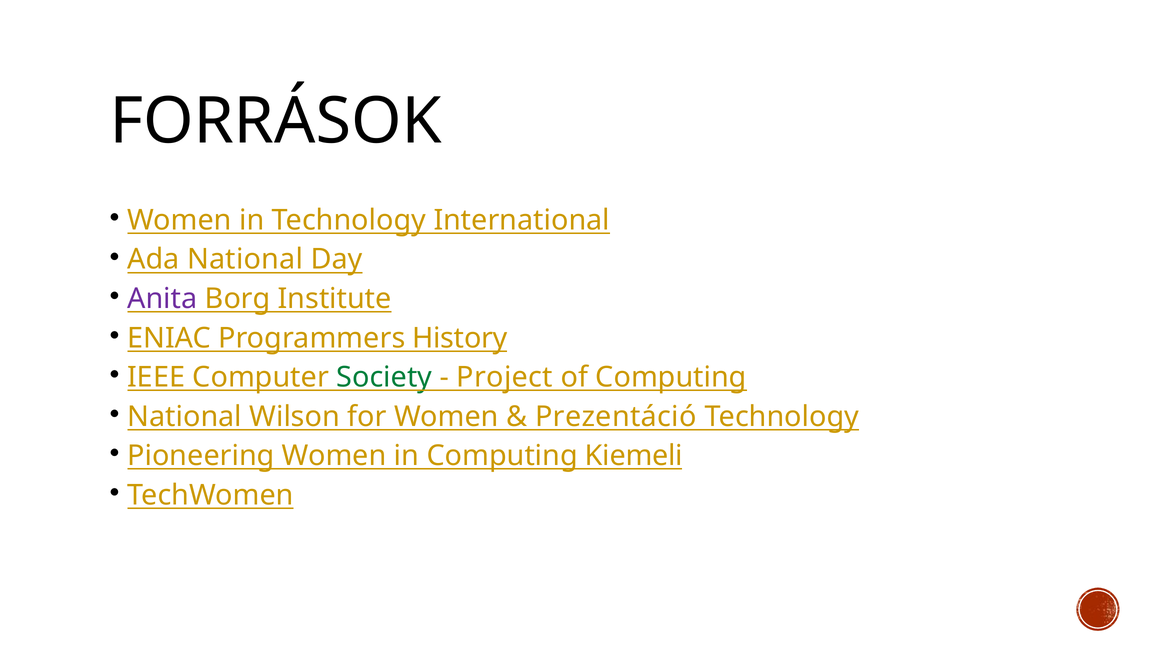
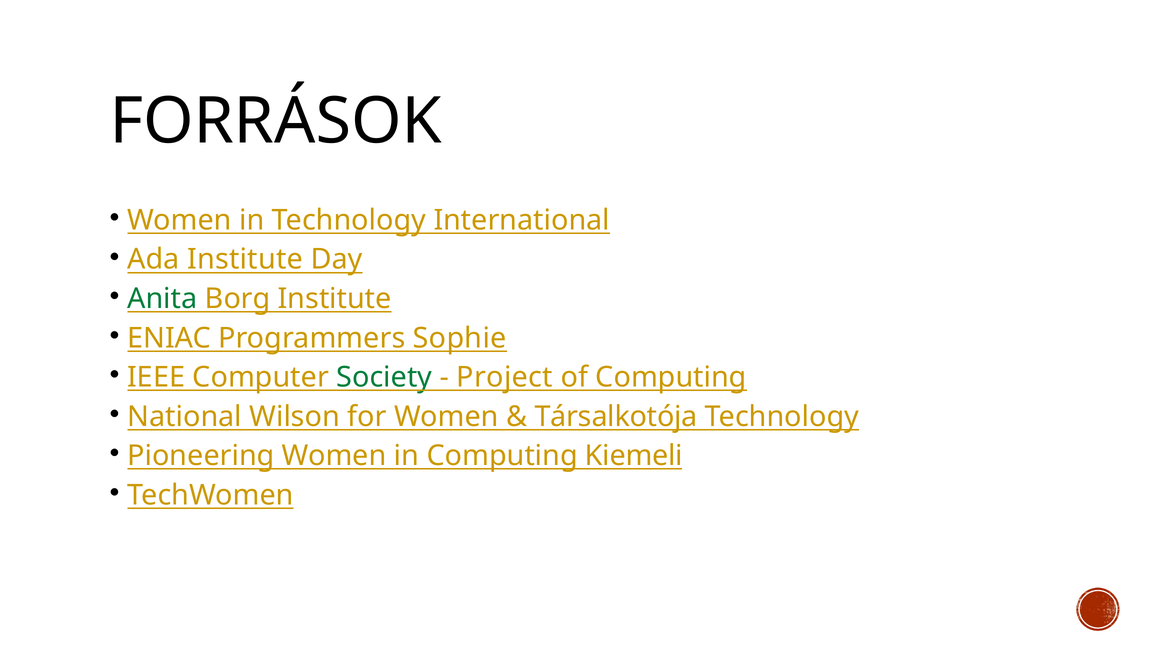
Ada National: National -> Institute (245, 260)
Anita colour: purple -> green (162, 299)
History: History -> Sophie (460, 338)
Prezentáció: Prezentáció -> Társalkotója (616, 417)
